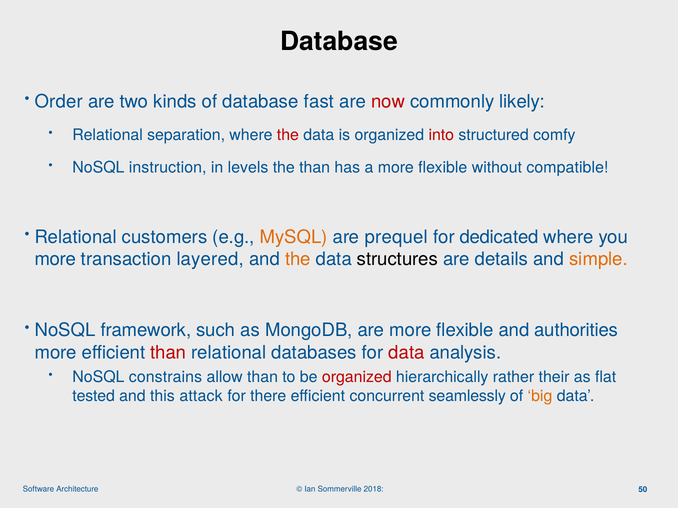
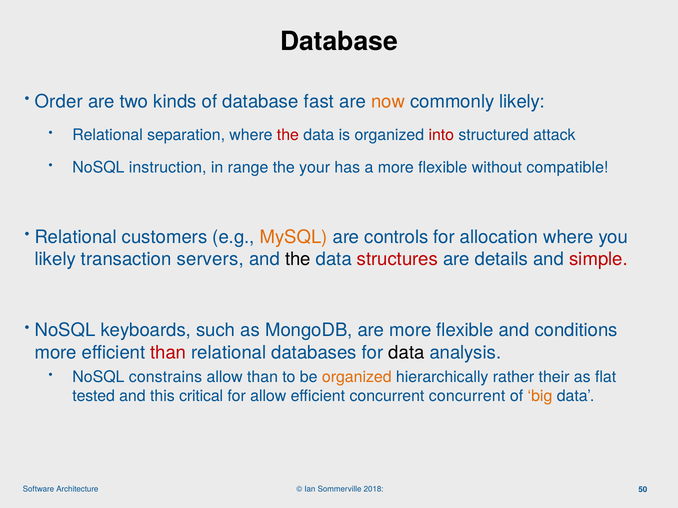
now colour: red -> orange (388, 102)
comfy: comfy -> attack (554, 135)
levels: levels -> range (248, 168)
the than: than -> your (315, 168)
prequel: prequel -> controls (396, 237)
dedicated: dedicated -> allocation (499, 237)
more: more -> likely (55, 259)
layered: layered -> servers (210, 259)
the colour: orange -> black (298, 259)
structures colour: black -> red (397, 259)
simple colour: orange -> red (599, 259)
framework: framework -> keyboards (146, 330)
authorities: authorities -> conditions (576, 330)
data colour: red -> black (406, 353)
organized colour: red -> orange (357, 377)
attack: attack -> critical (201, 396)
for there: there -> allow (268, 396)
concurrent seamlessly: seamlessly -> concurrent (467, 396)
